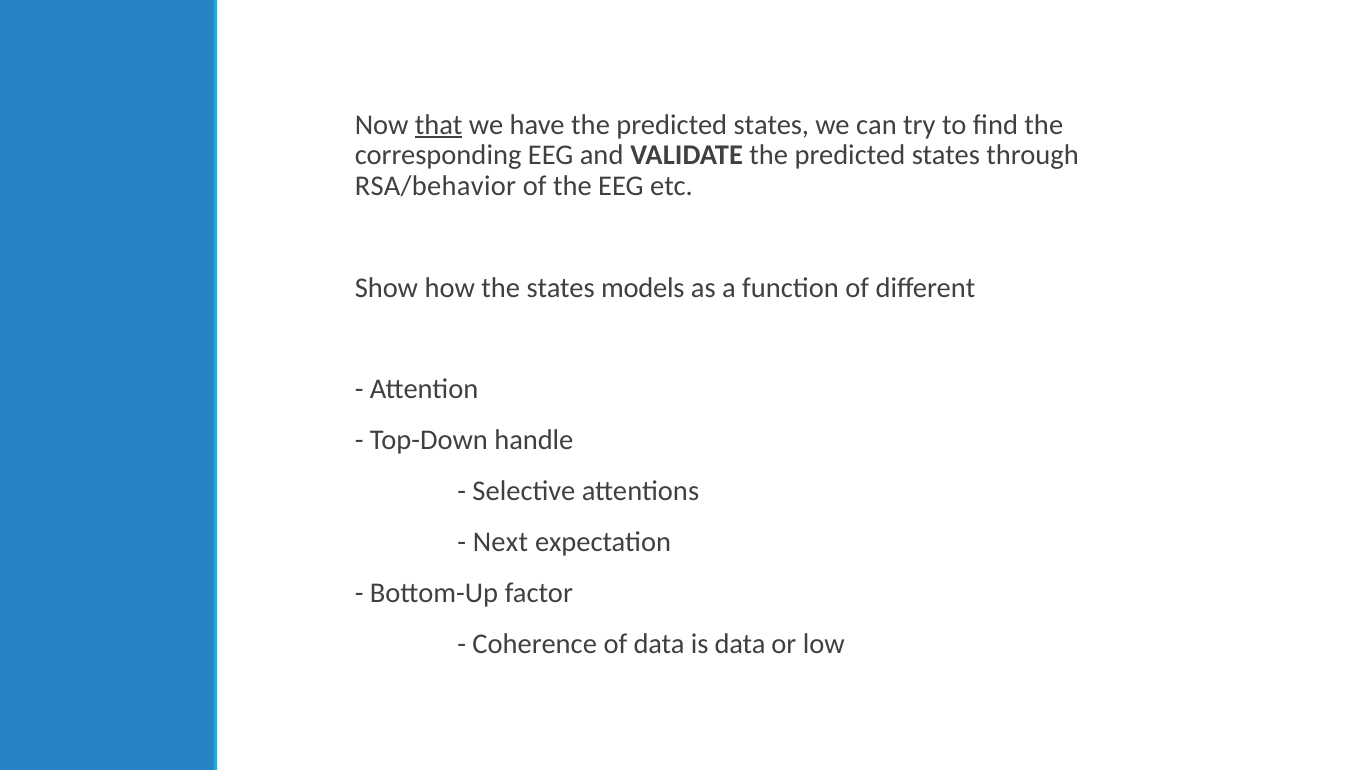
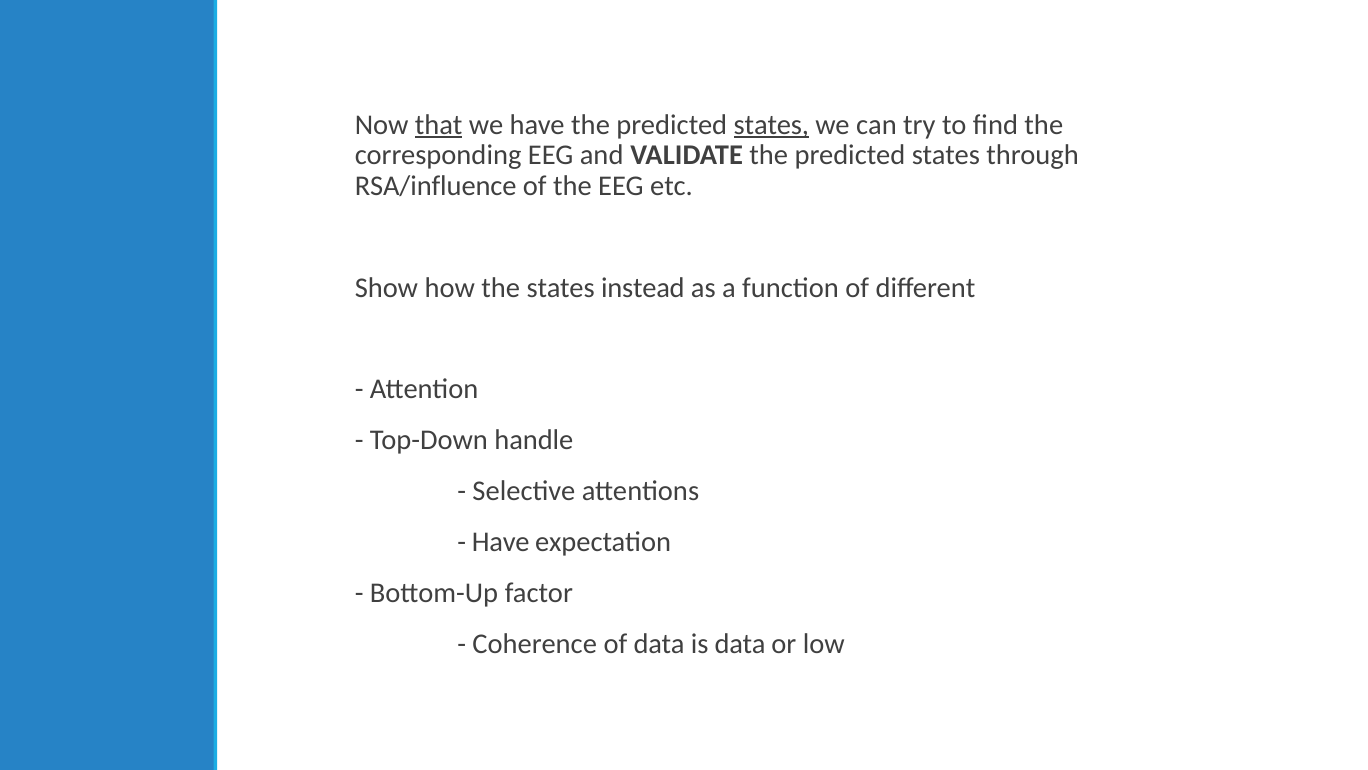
states underline: none -> present (771, 125)
RSA/behavior: RSA/behavior -> RSA/influence (436, 186)
models: models -> instead (643, 288)
Next: Next -> Have (501, 542)
